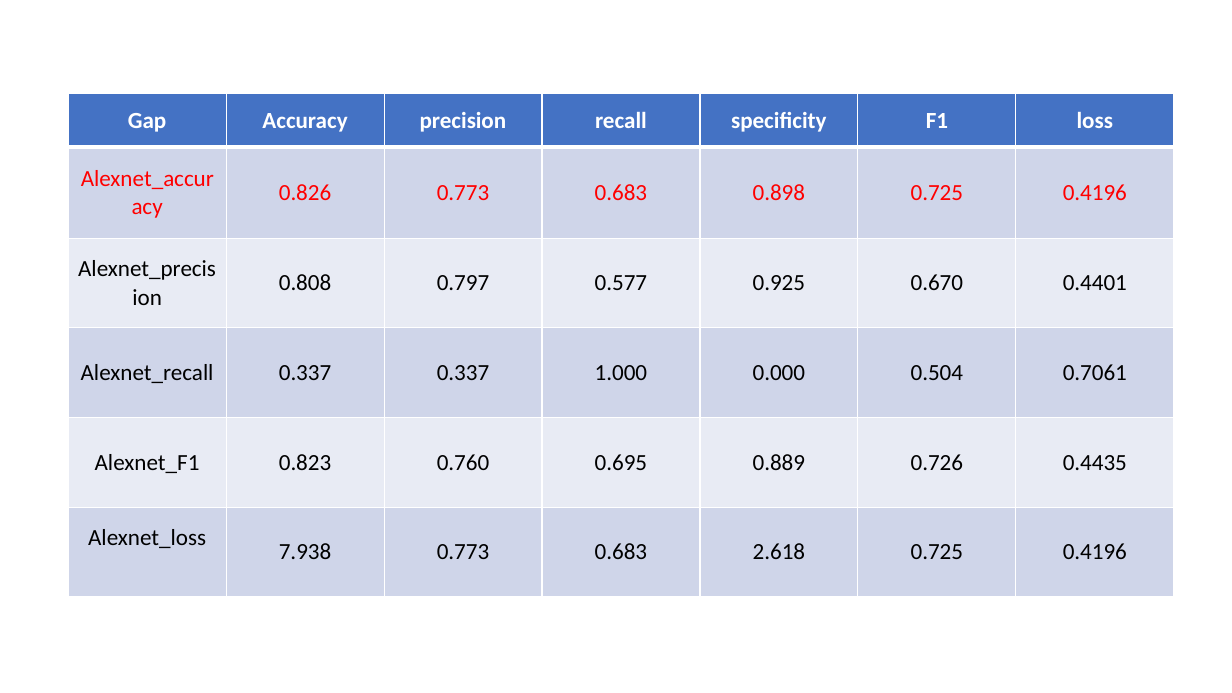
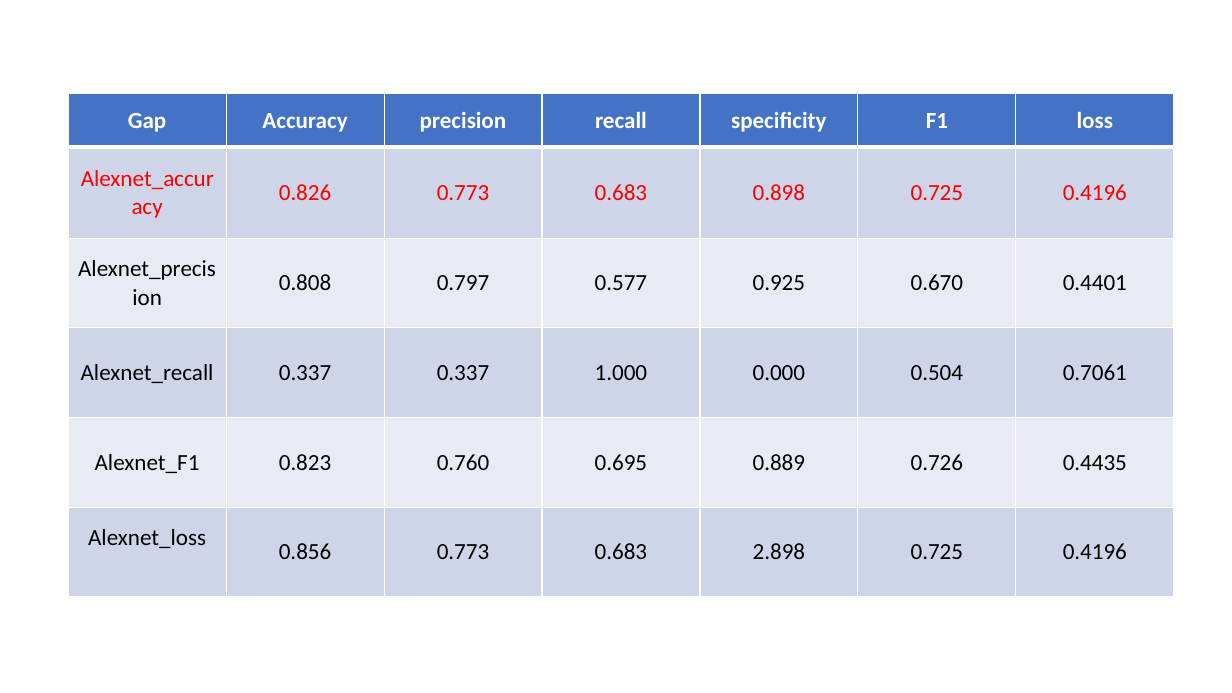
7.938: 7.938 -> 0.856 (305, 552)
2.618: 2.618 -> 2.898 (779, 552)
